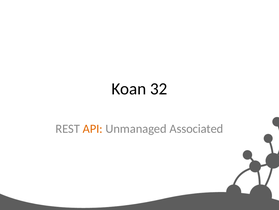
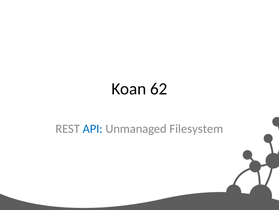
32: 32 -> 62 (159, 89)
API colour: orange -> blue (93, 128)
Associated: Associated -> Filesystem (196, 128)
